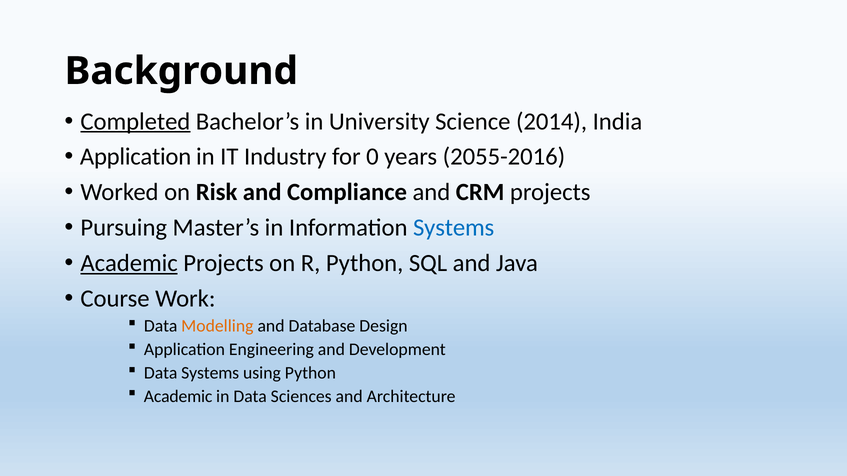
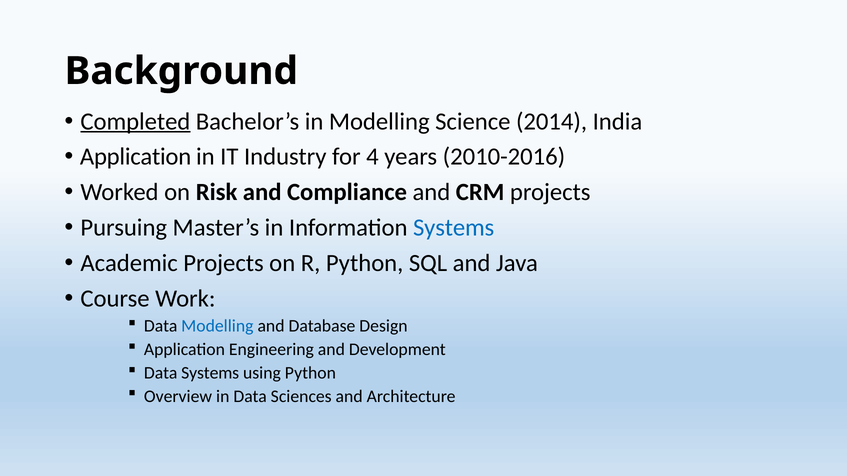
in University: University -> Modelling (379, 121)
0: 0 -> 4 (372, 157)
2055-2016: 2055-2016 -> 2010-2016 (504, 157)
Academic underline: present -> none (129, 263)
Modelling colour: orange -> blue (217, 326)
Academic: Academic -> Overview (178, 397)
